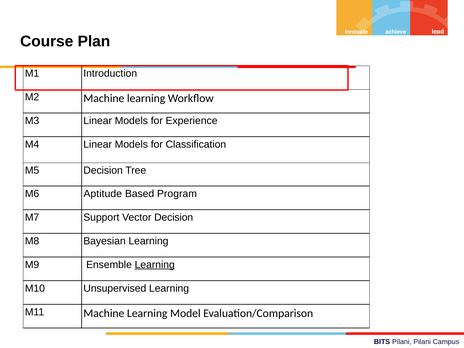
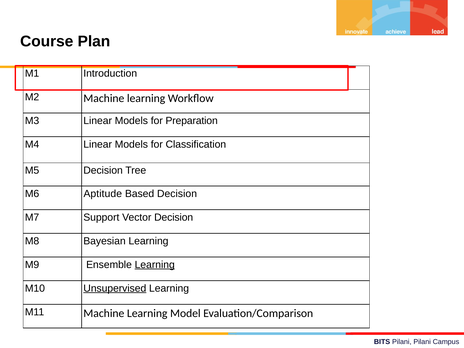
Experience: Experience -> Preparation (192, 121)
Based Program: Program -> Decision (177, 194)
Unsupervised underline: none -> present (115, 288)
